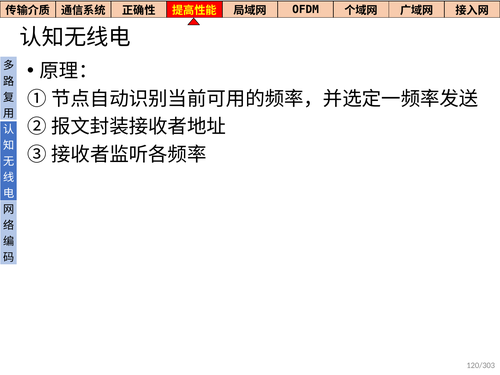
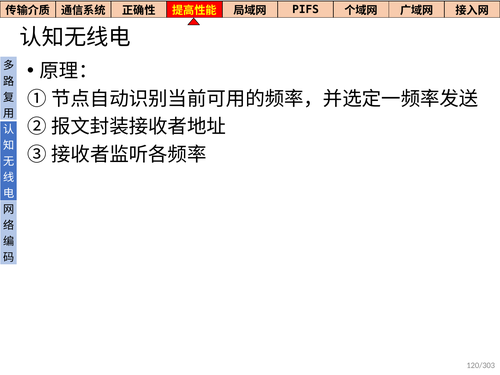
OFDM: OFDM -> PIFS (306, 9)
